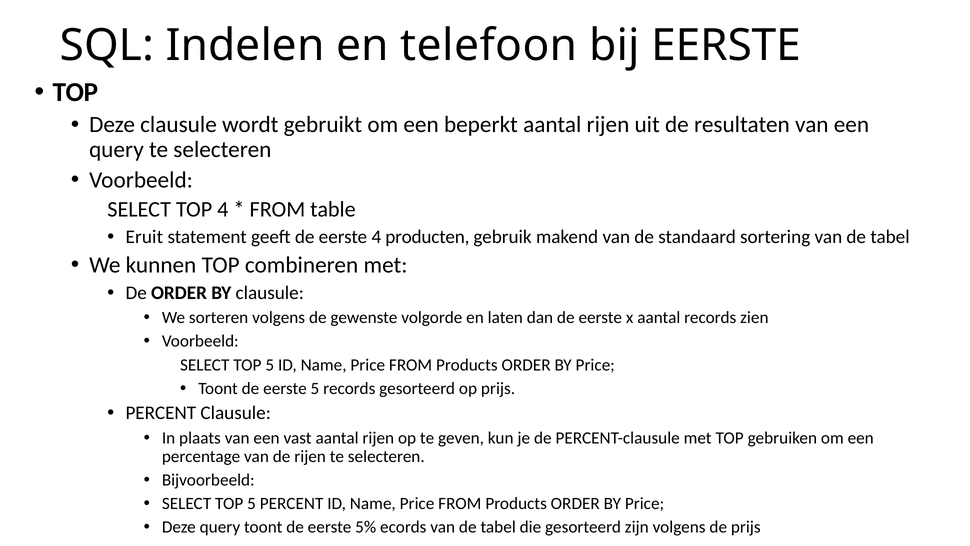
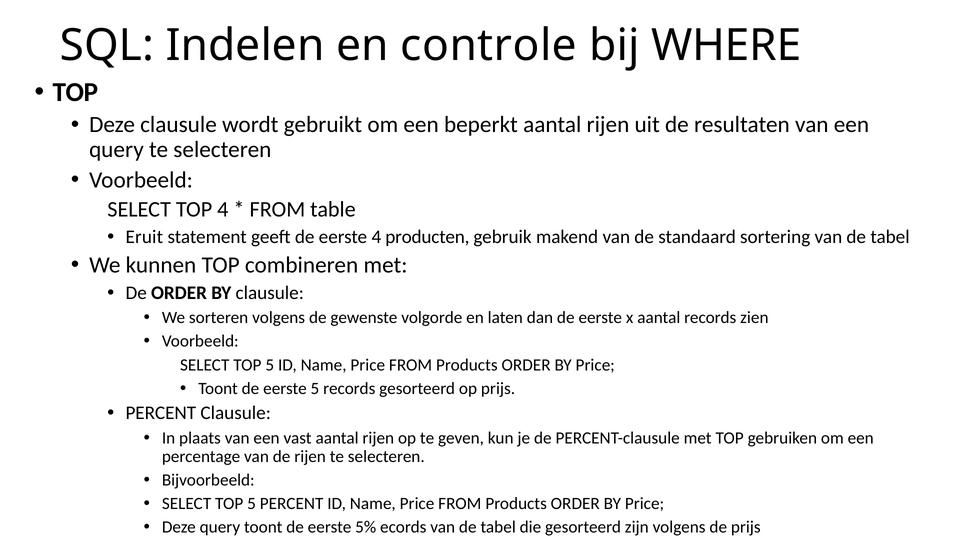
telefoon: telefoon -> controle (489, 46)
bij EERSTE: EERSTE -> WHERE (726, 46)
